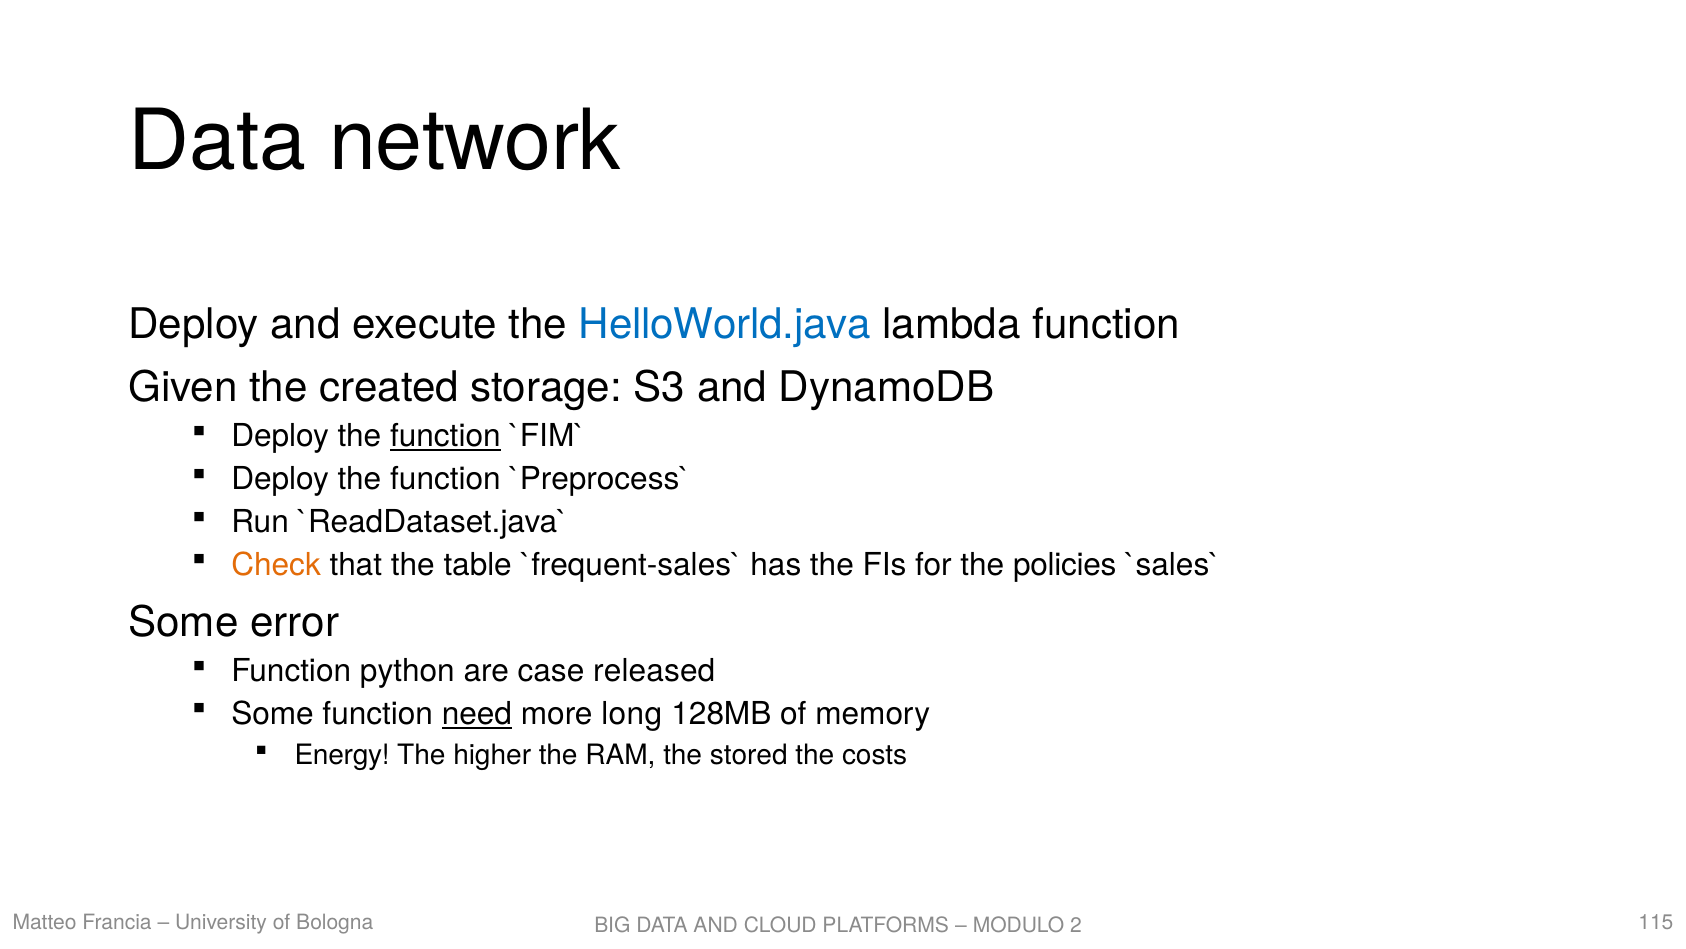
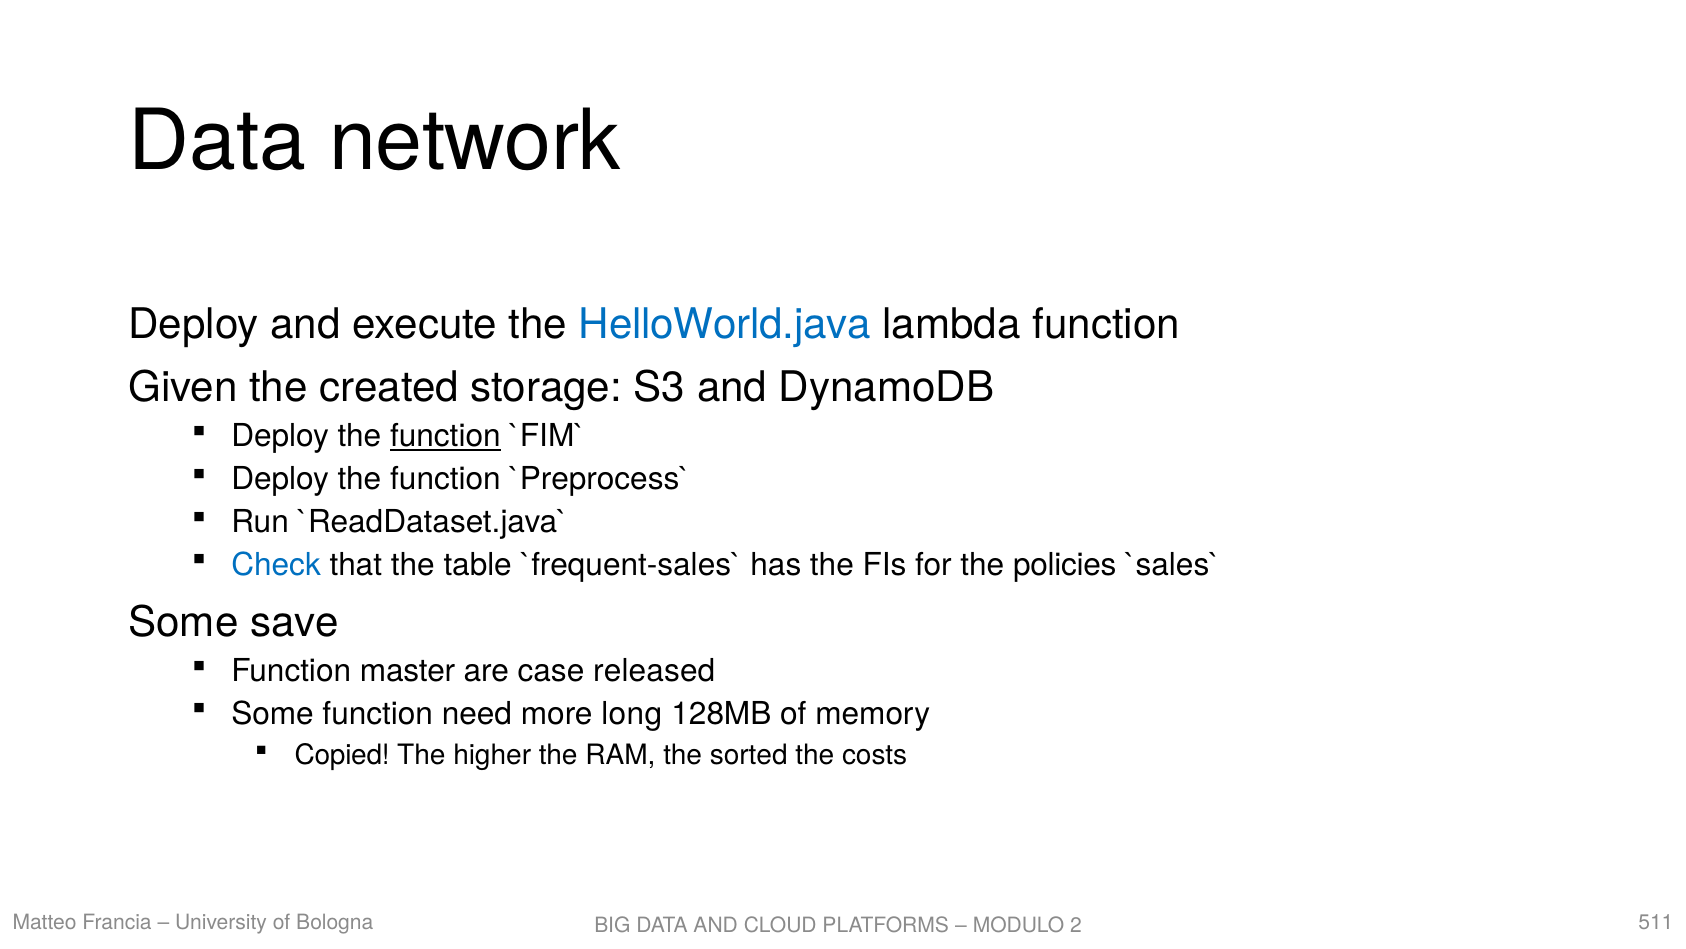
Check colour: orange -> blue (276, 565)
error: error -> save (295, 622)
python: python -> master (408, 671)
need underline: present -> none (477, 714)
Energy: Energy -> Copied (342, 755)
stored: stored -> sorted (749, 755)
115: 115 -> 511 (1656, 922)
